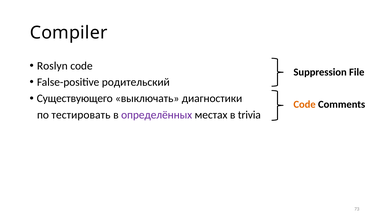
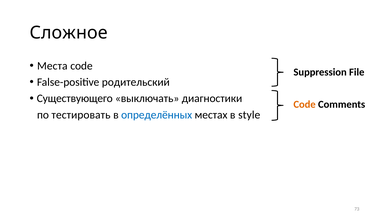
Compiler: Compiler -> Сложное (69, 33)
Roslyn: Roslyn -> Места (52, 66)
определённых colour: purple -> blue (157, 115)
trivia: trivia -> style (249, 115)
